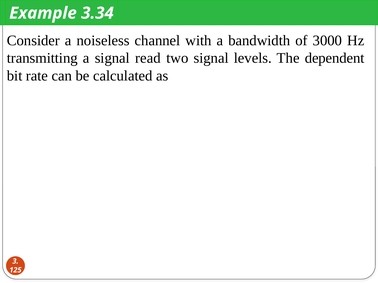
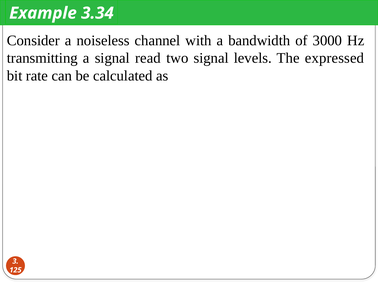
dependent: dependent -> expressed (334, 58)
